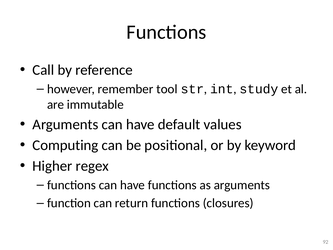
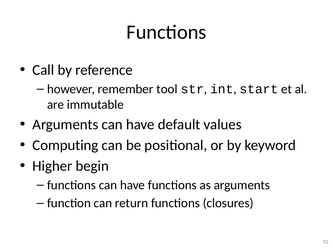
study: study -> start (259, 89)
regex: regex -> begin (92, 166)
